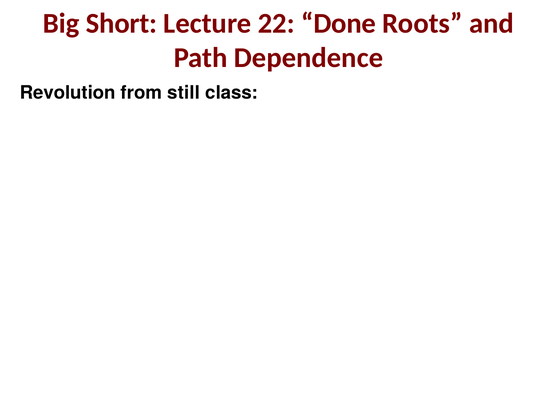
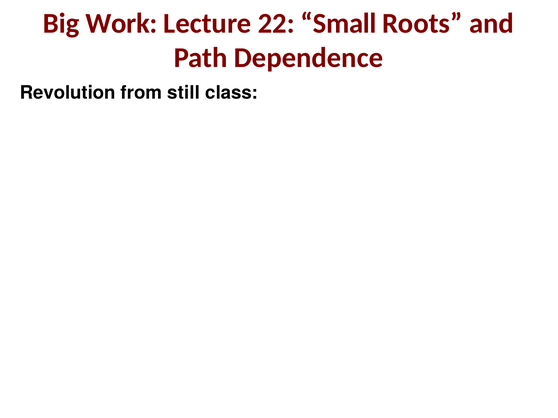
Short: Short -> Work (122, 24)
Done: Done -> Small (339, 24)
